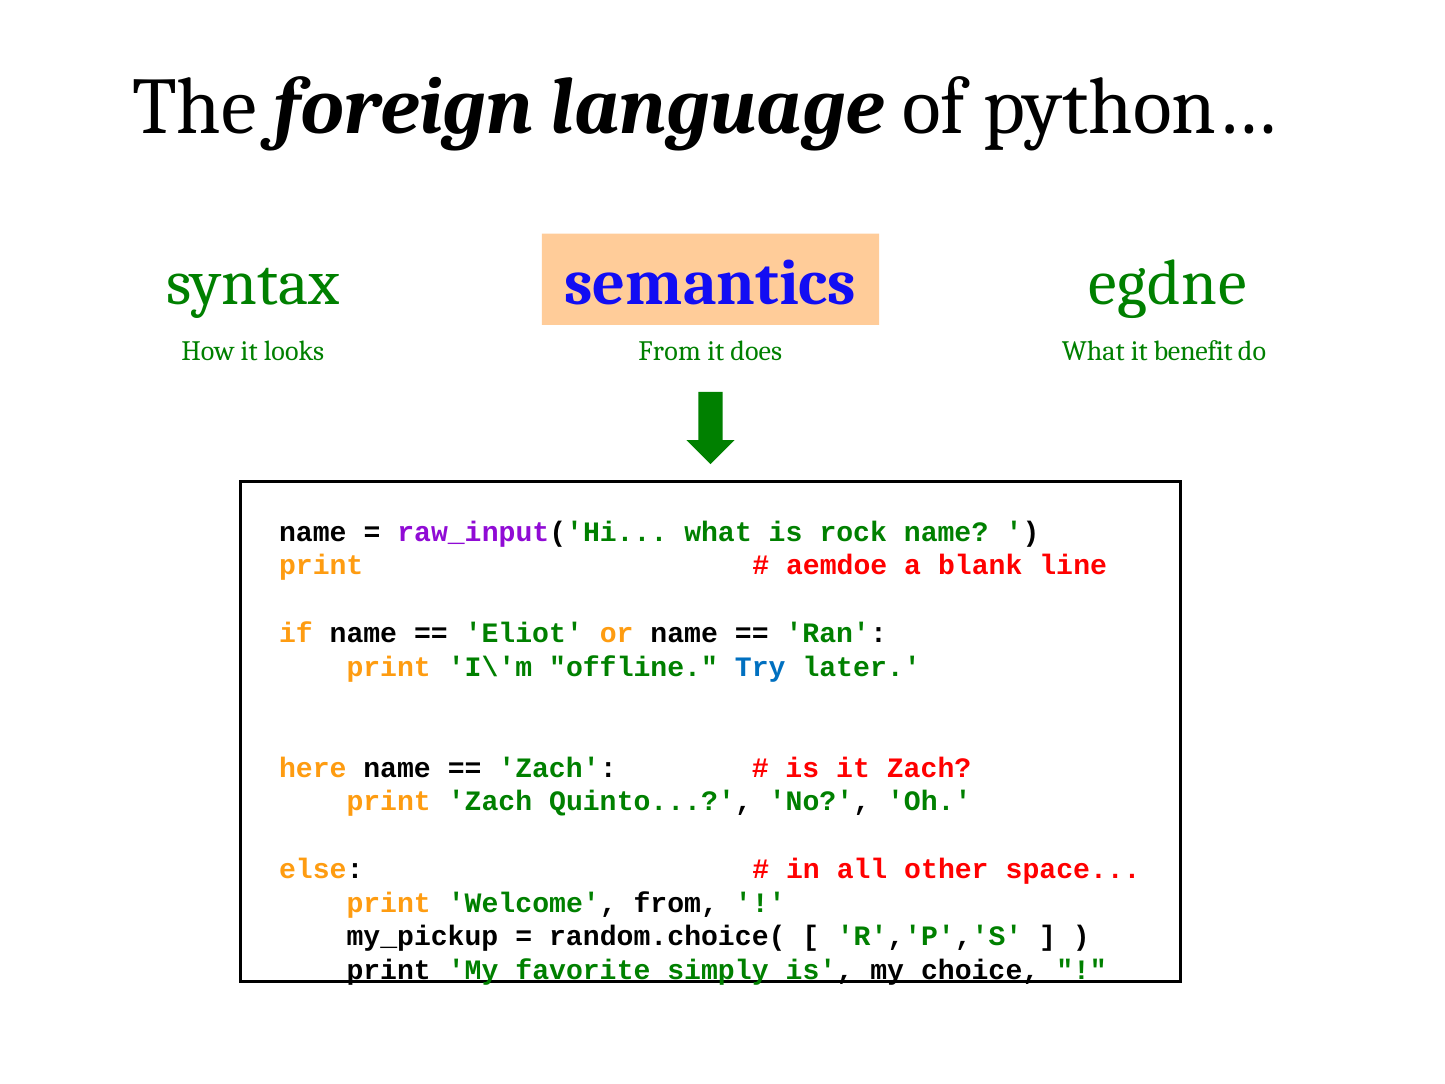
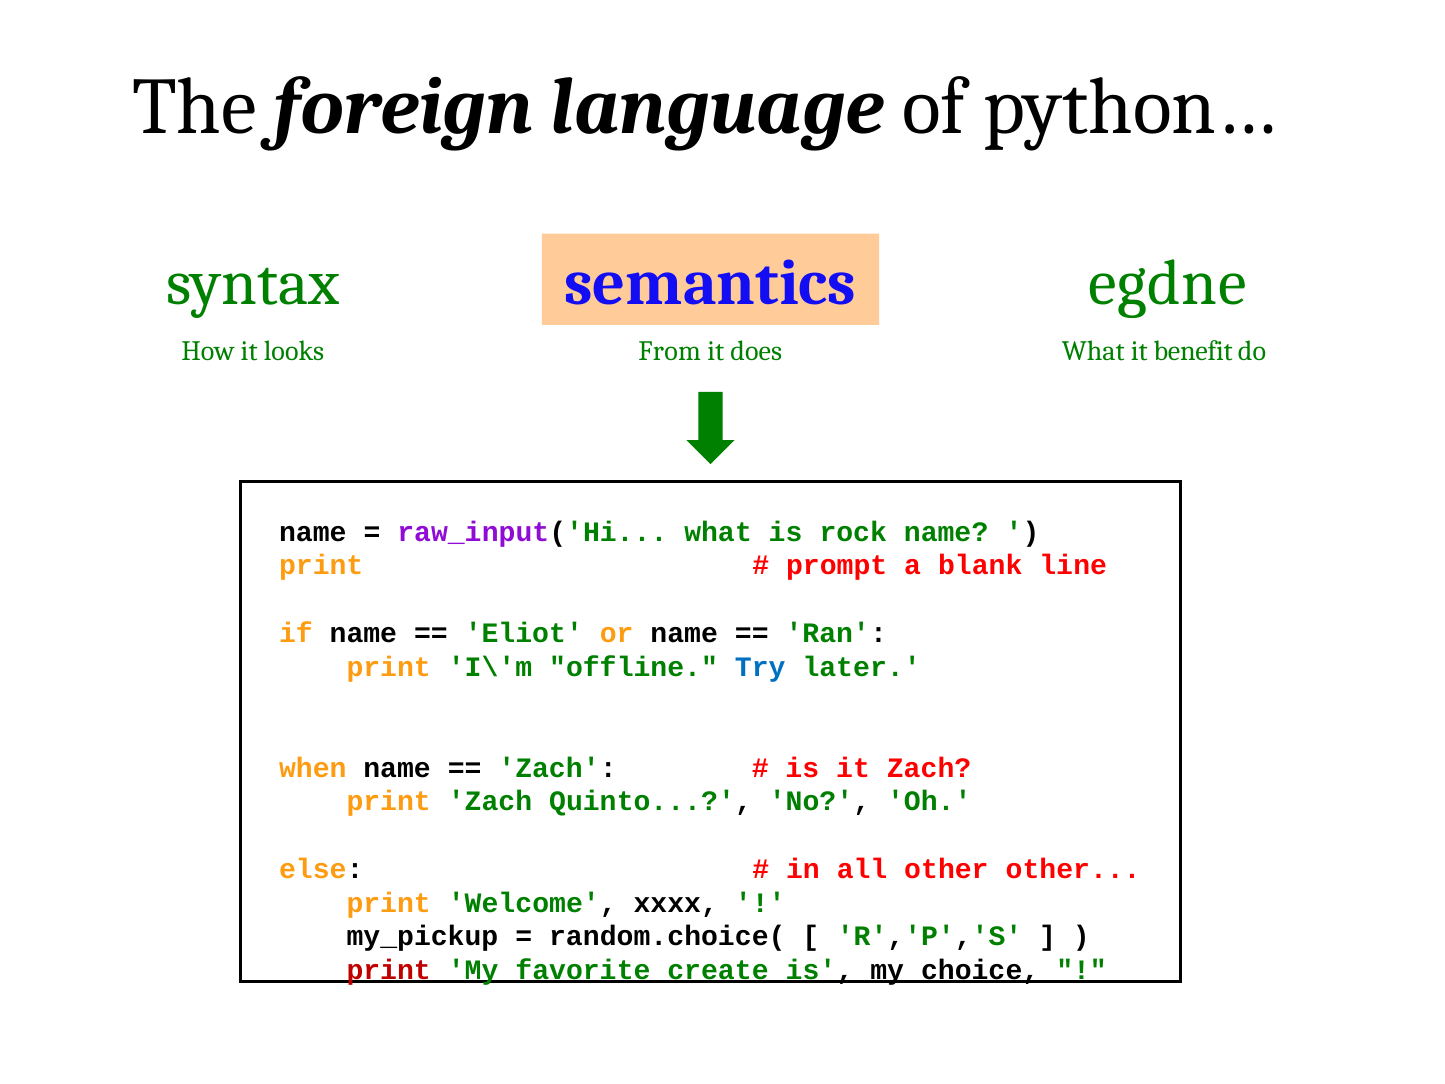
aemdoe: aemdoe -> prompt (837, 565)
here: here -> when (313, 768)
other space: space -> other (1073, 869)
Welcome from: from -> xxxx (676, 903)
print colour: black -> red (389, 970)
simply: simply -> create (718, 970)
